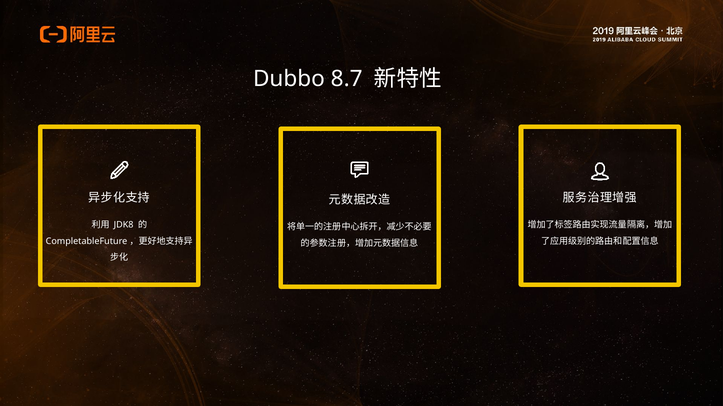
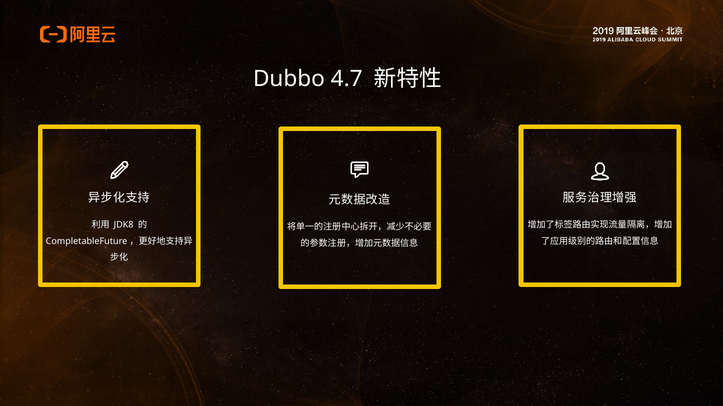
8.7: 8.7 -> 4.7 (347, 79)
